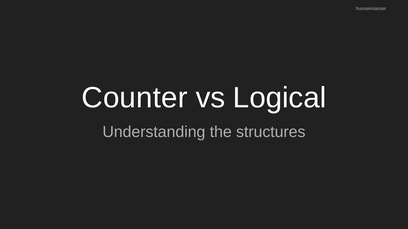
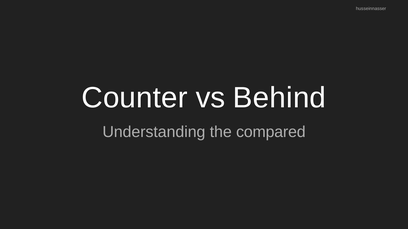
Logical: Logical -> Behind (280, 98)
structures: structures -> compared (271, 132)
